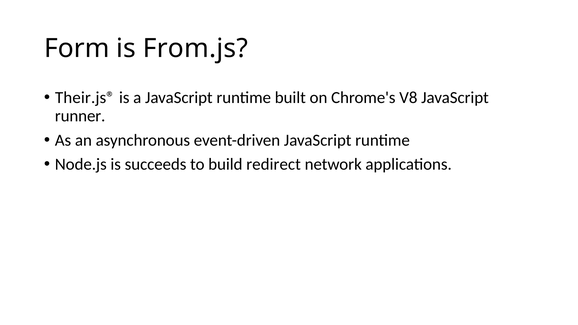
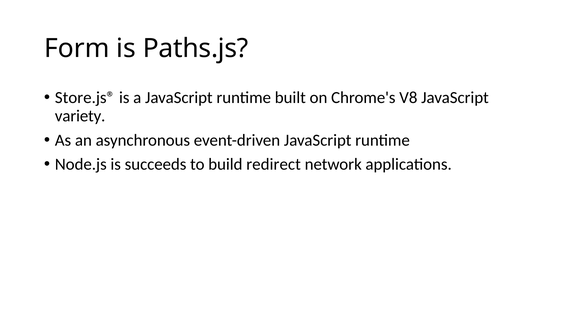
From.js: From.js -> Paths.js (196, 49)
Their.js®: Their.js® -> Store.js® (85, 98)
runner: runner -> variety (80, 116)
